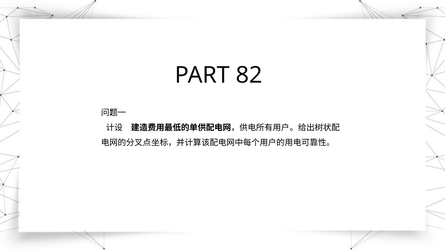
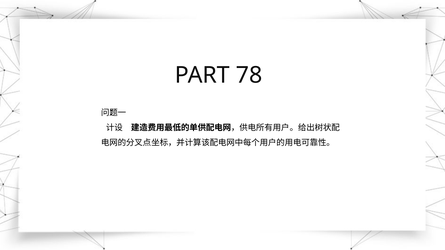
82: 82 -> 78 (249, 75)
